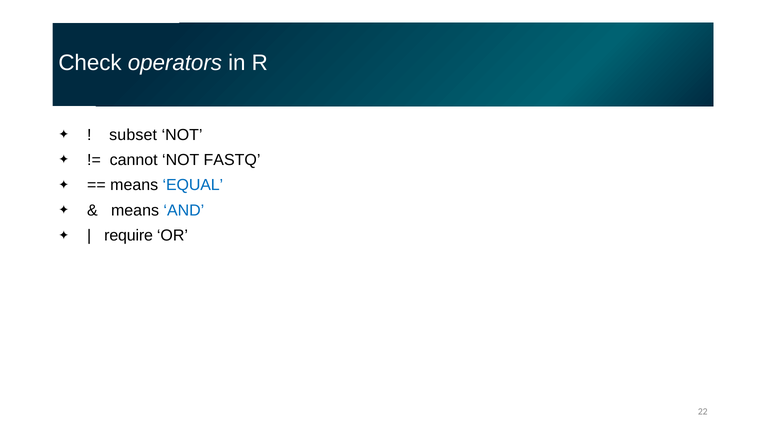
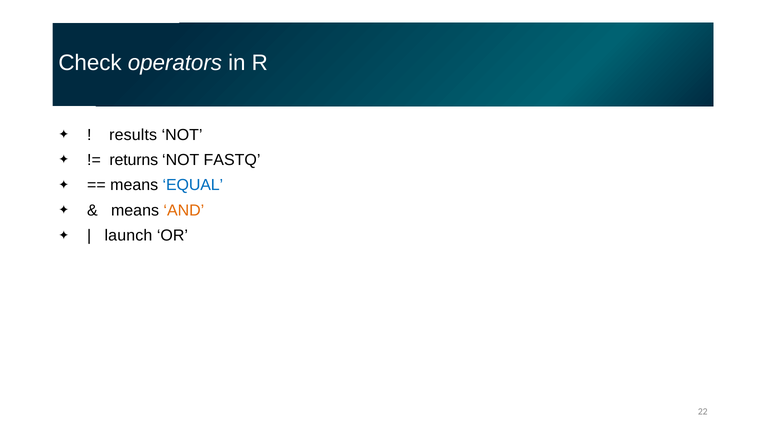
subset: subset -> results (133, 135)
cannot: cannot -> returns (134, 160)
AND colour: blue -> orange (184, 210)
require: require -> launch (128, 236)
